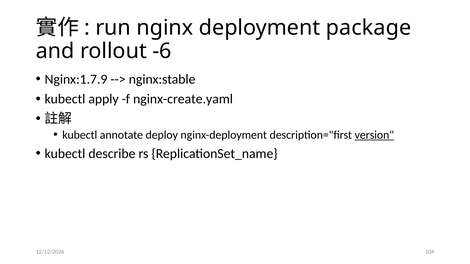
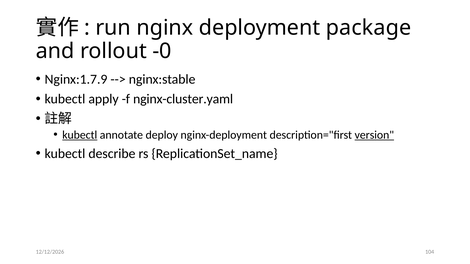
-6: -6 -> -0 (162, 51)
nginx-create.yaml: nginx-create.yaml -> nginx-cluster.yaml (183, 99)
kubectl underline: none -> present (80, 135)
